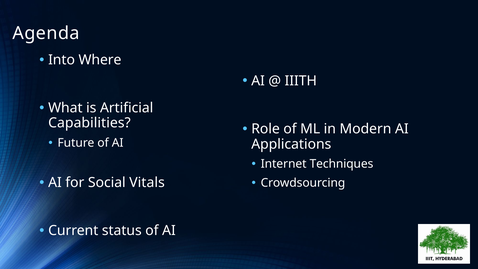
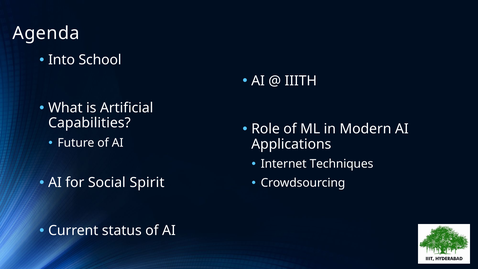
Where: Where -> School (100, 60)
Vitals: Vitals -> Spirit (147, 183)
